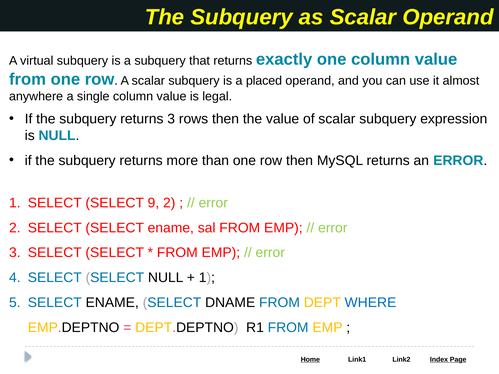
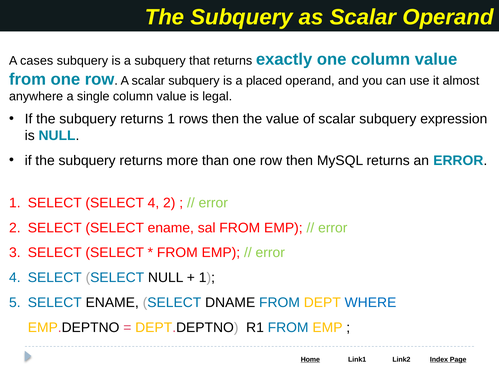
virtual: virtual -> cases (37, 61)
returns 3: 3 -> 1 (171, 119)
SELECT 9: 9 -> 4 (153, 203)
